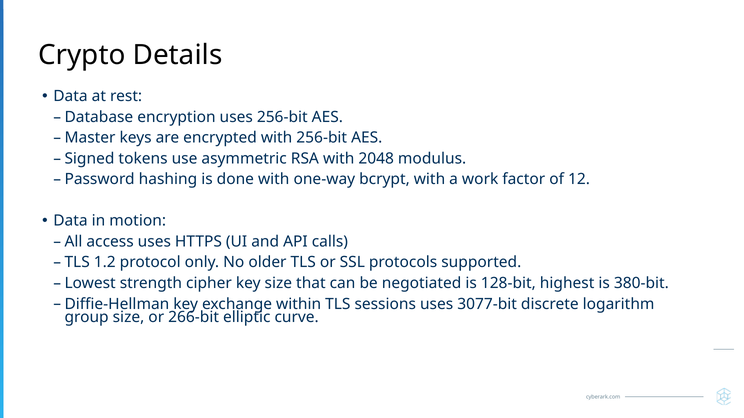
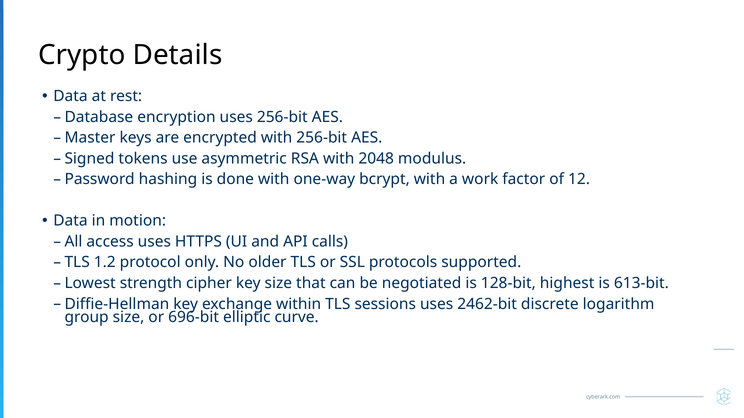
380-bit: 380-bit -> 613-bit (641, 283)
3077-bit: 3077-bit -> 2462-bit (487, 304)
266-bit: 266-bit -> 696-bit (194, 317)
